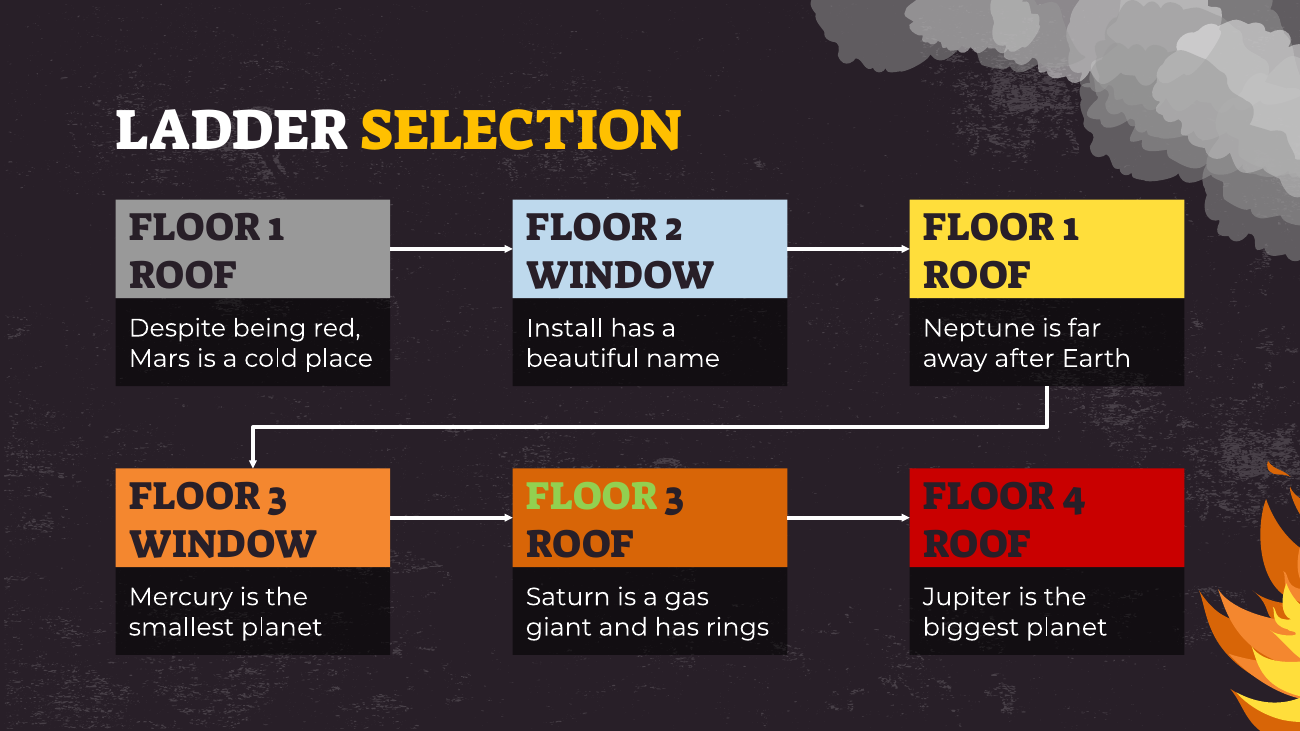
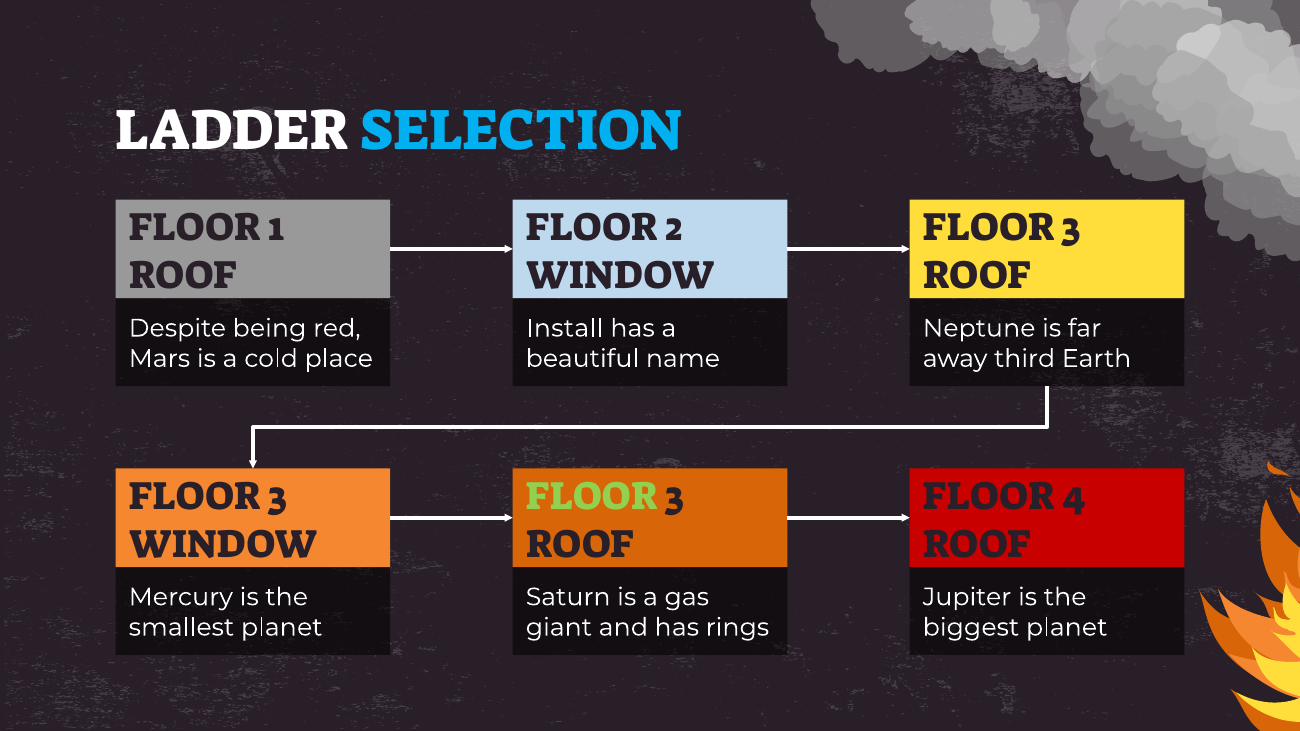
SELECTION colour: yellow -> light blue (522, 130)
1: 1 -> 3 (1071, 228)
after: after -> third (1025, 359)
